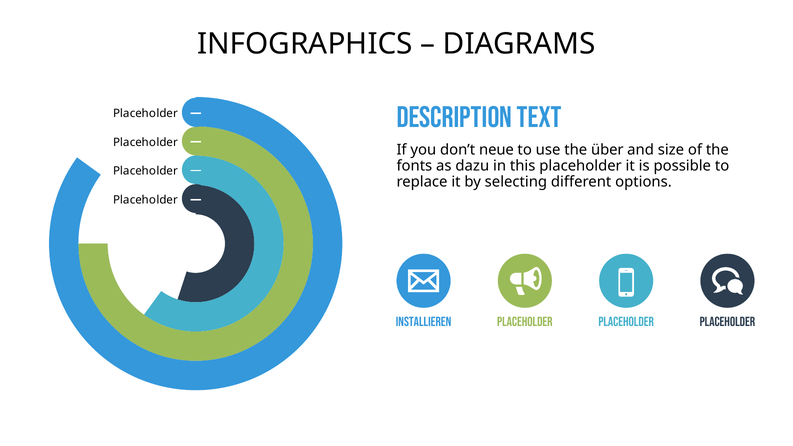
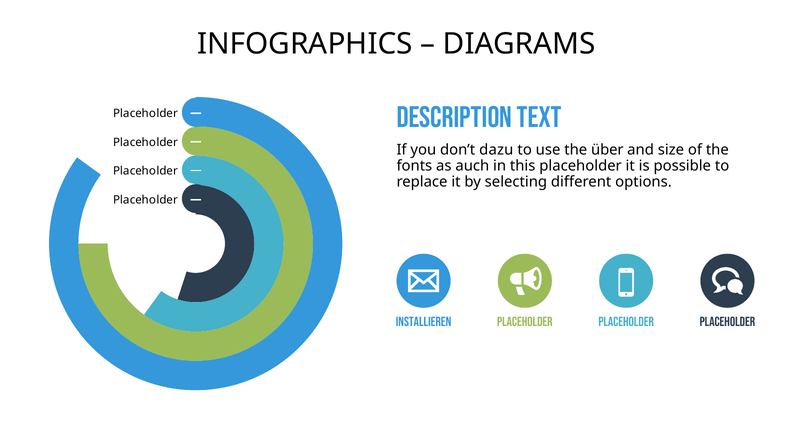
neue: neue -> dazu (496, 150)
dazu: dazu -> auch (472, 166)
